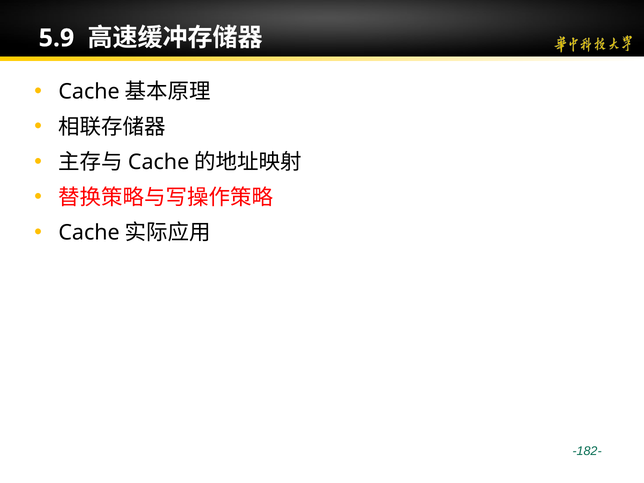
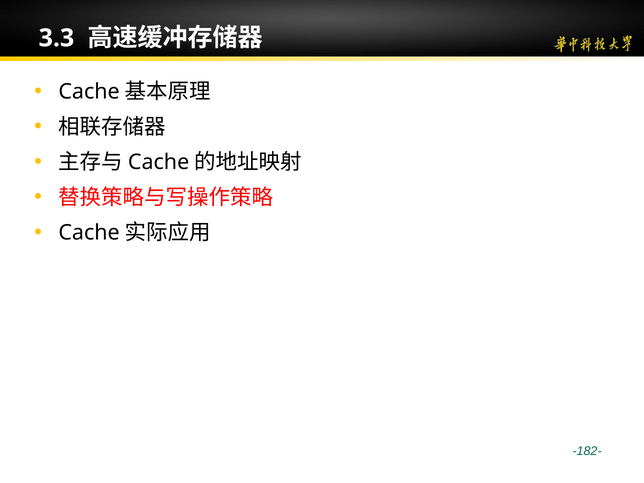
5.9: 5.9 -> 3.3 (56, 38)
